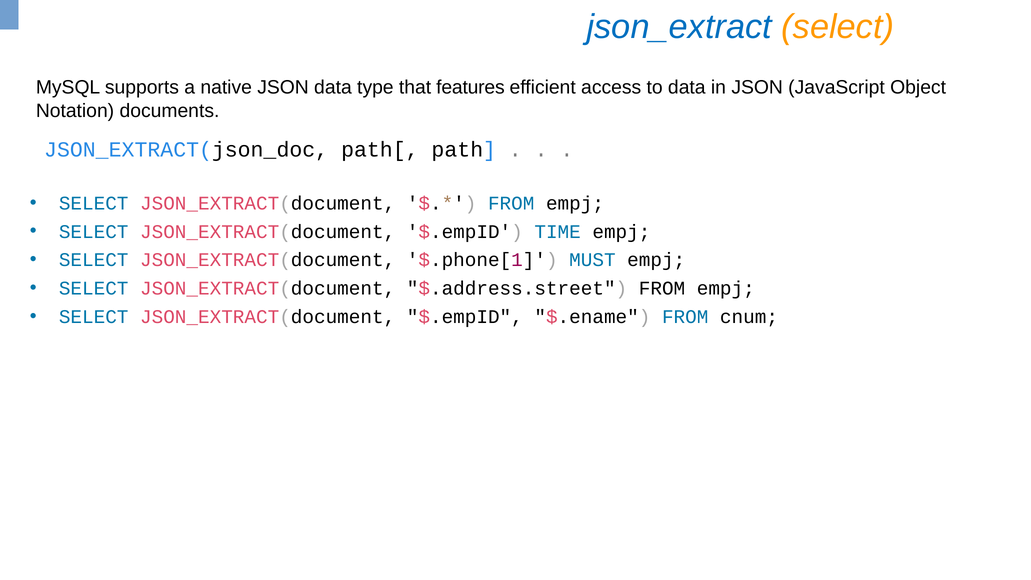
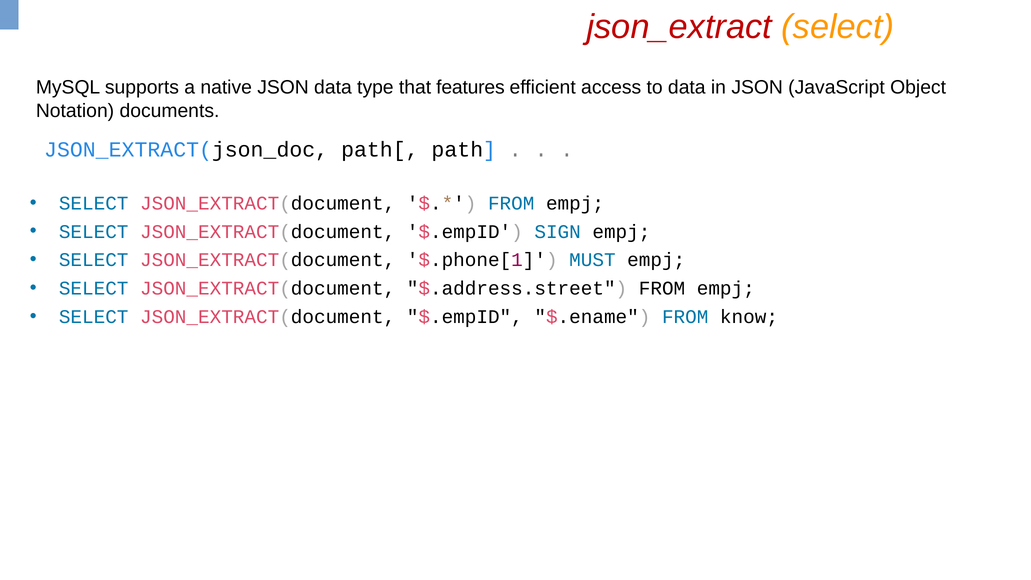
json_extract colour: blue -> red (679, 27)
TIME: TIME -> SIGN (558, 232)
cnum: cnum -> know (749, 317)
